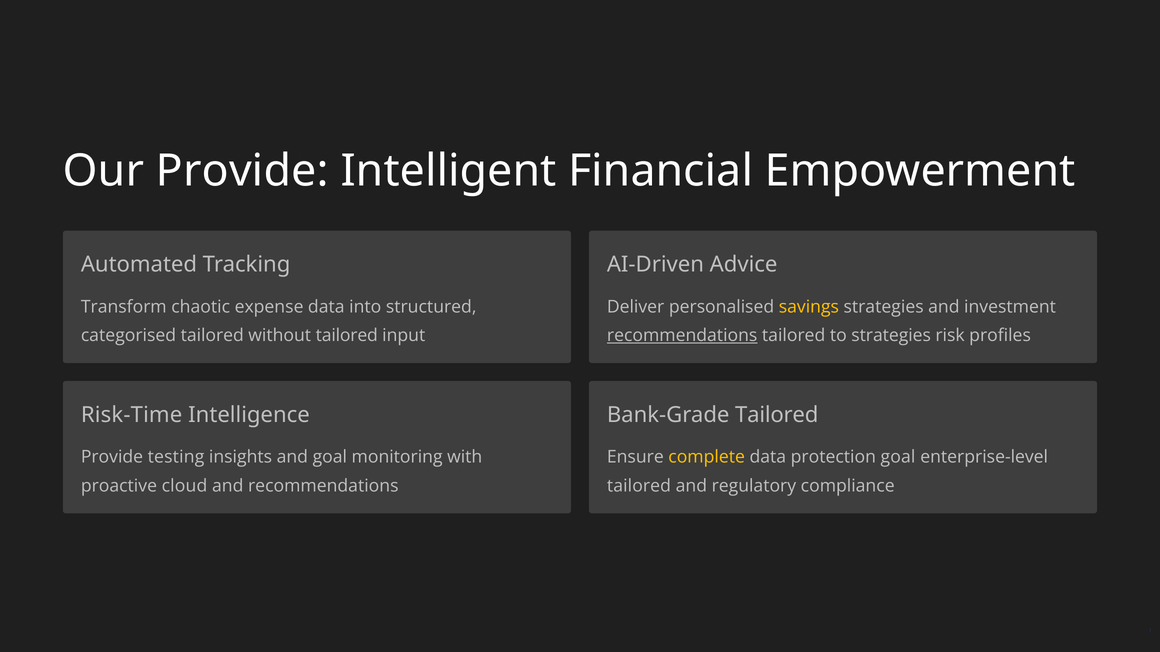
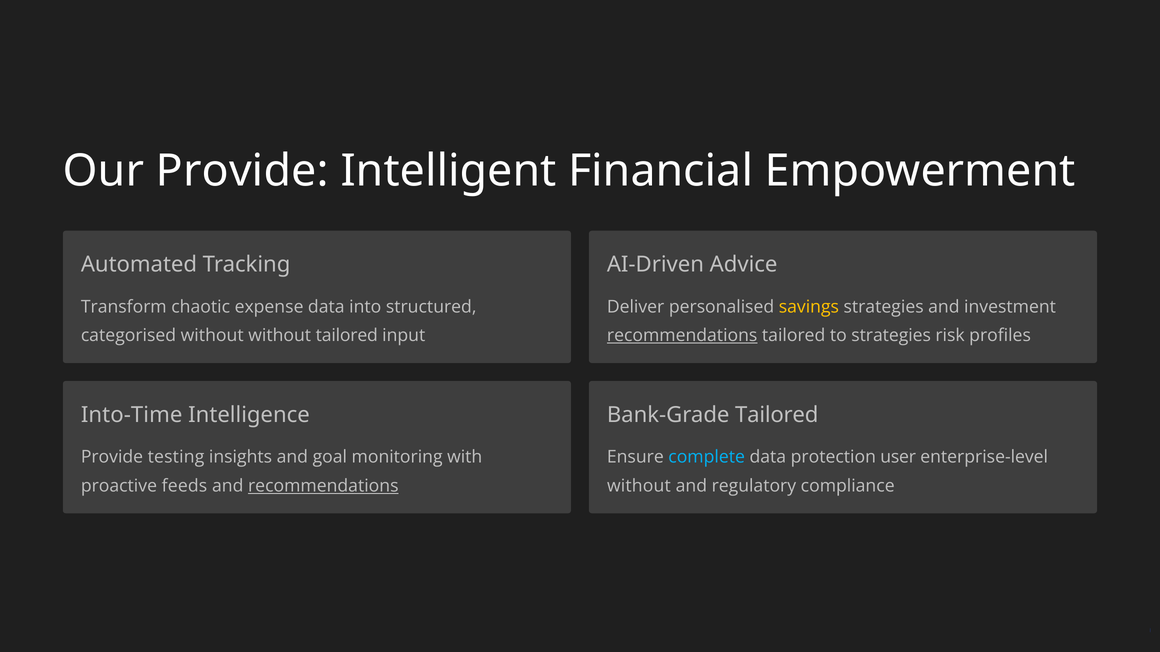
categorised tailored: tailored -> without (212, 336)
Risk-Time: Risk-Time -> Into-Time (132, 415)
complete colour: yellow -> light blue (707, 458)
protection goal: goal -> user (898, 458)
cloud: cloud -> feeds (184, 486)
recommendations underline: none -> present (323, 486)
tailored: tailored -> without (639, 486)
